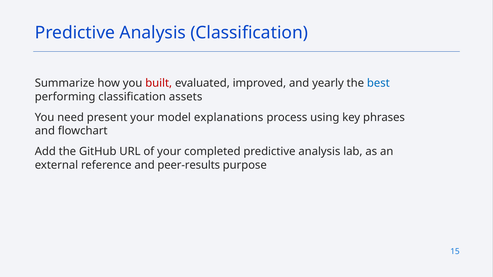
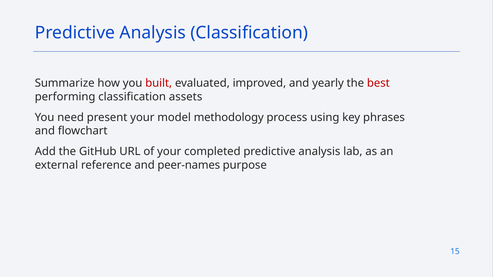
best colour: blue -> red (378, 83)
explanations: explanations -> methodology (229, 117)
peer-results: peer-results -> peer-names (189, 165)
